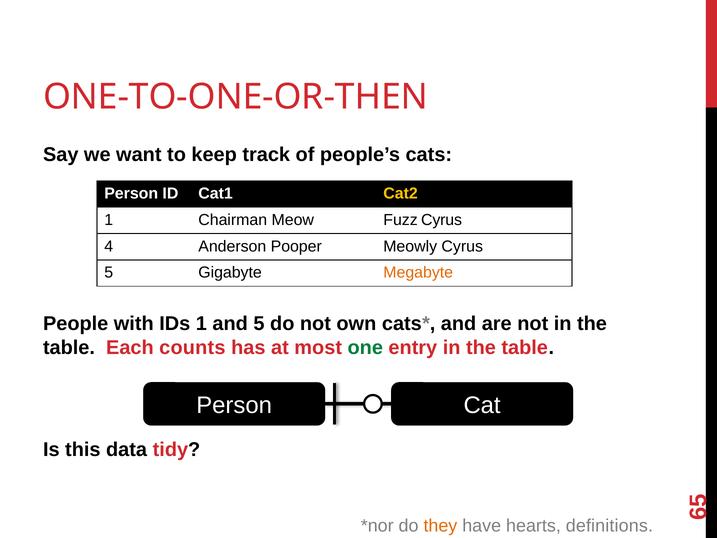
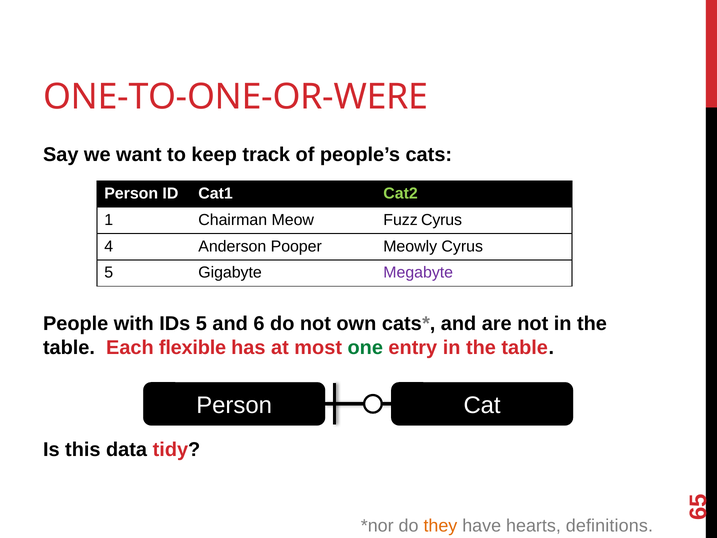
ONE-TO-ONE-OR-THEN: ONE-TO-ONE-OR-THEN -> ONE-TO-ONE-OR-WERE (236, 97)
Cat2 colour: yellow -> light green (401, 194)
Megabyte colour: orange -> purple (418, 273)
IDs 1: 1 -> 5 (201, 324)
and 5: 5 -> 6 (259, 324)
counts: counts -> flexible (193, 348)
